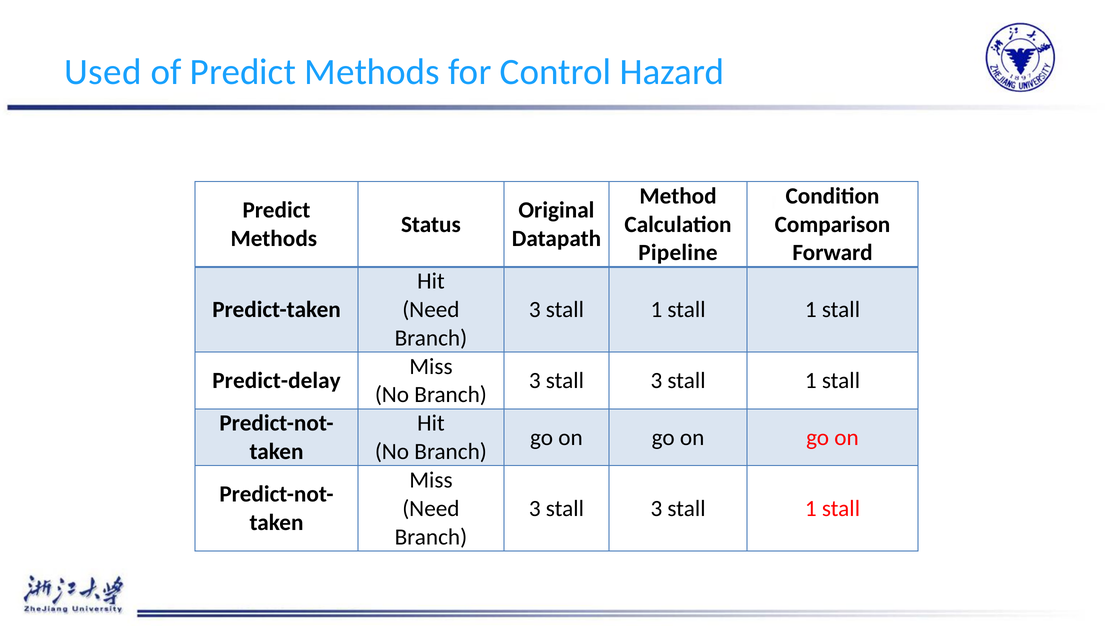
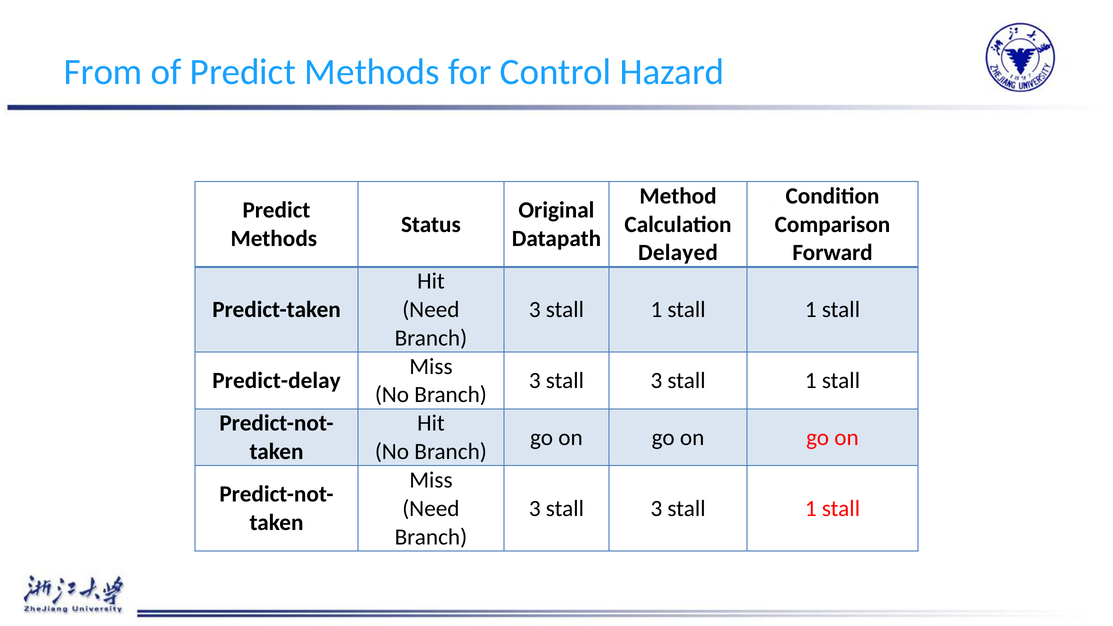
Used: Used -> From (103, 72)
Pipeline: Pipeline -> Delayed (678, 253)
